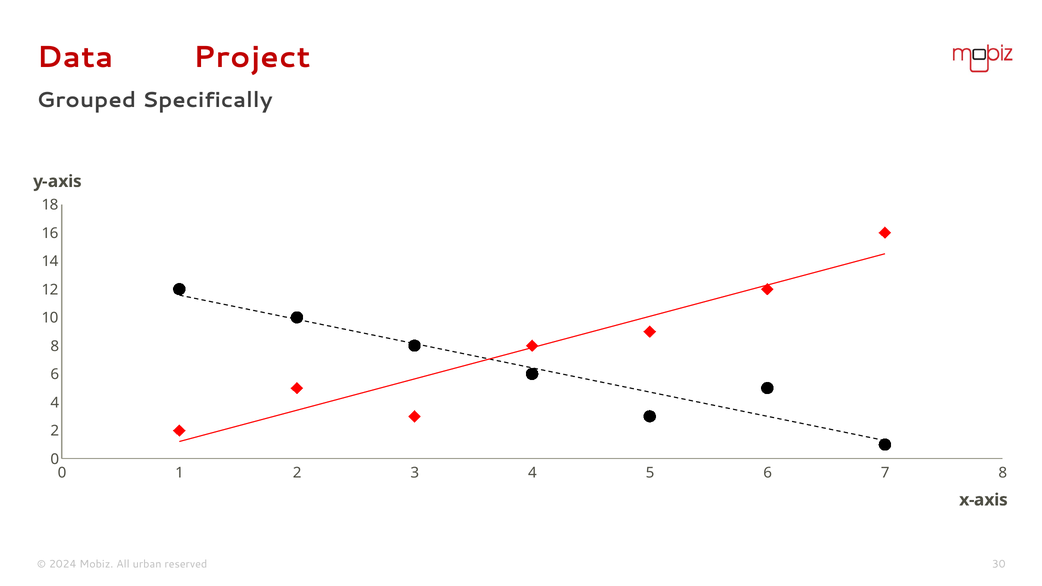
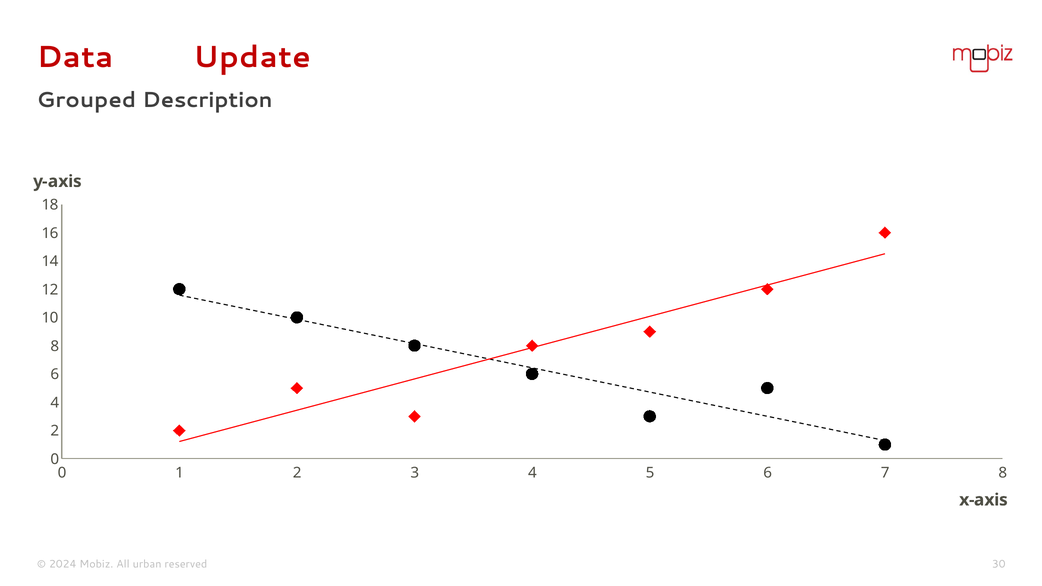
Project: Project -> Update (252, 57)
Specifically: Specifically -> Description (207, 100)
